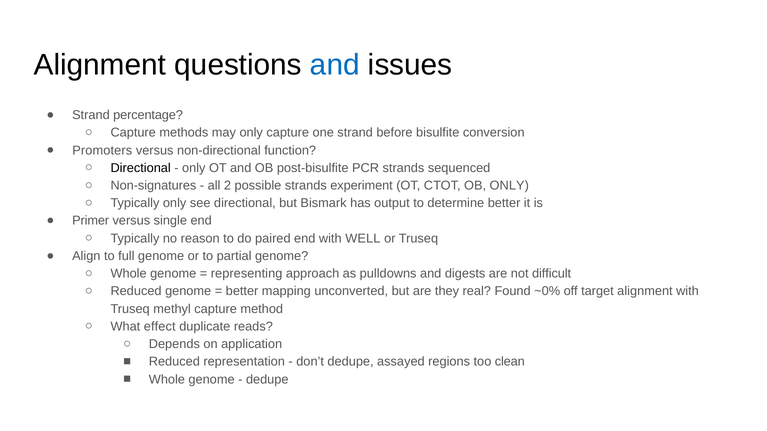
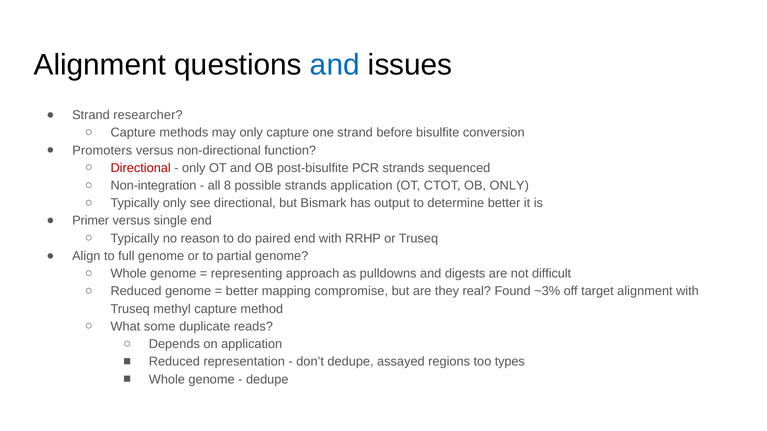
percentage: percentage -> researcher (148, 115)
Directional colour: black -> red (141, 168)
Non-signatures: Non-signatures -> Non-integration (153, 186)
2: 2 -> 8 (227, 186)
strands experiment: experiment -> application (361, 186)
WELL: WELL -> RRHP (363, 239)
unconverted: unconverted -> compromise (351, 292)
~0%: ~0% -> ~3% (547, 292)
effect: effect -> some (160, 327)
clean: clean -> types (510, 362)
